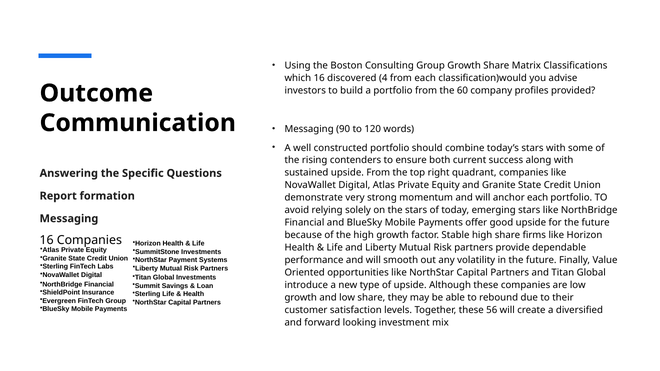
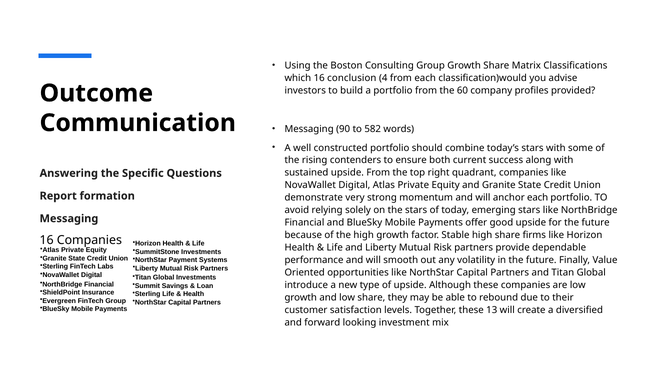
discovered: discovered -> conclusion (352, 78)
120: 120 -> 582 (373, 129)
56: 56 -> 13 (492, 310)
